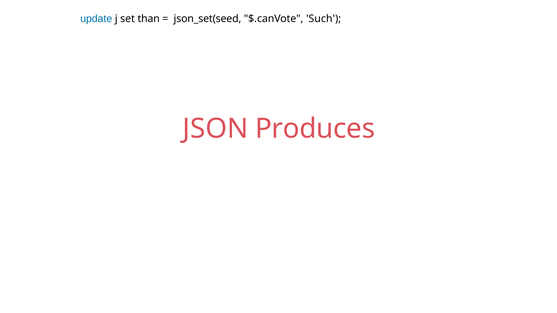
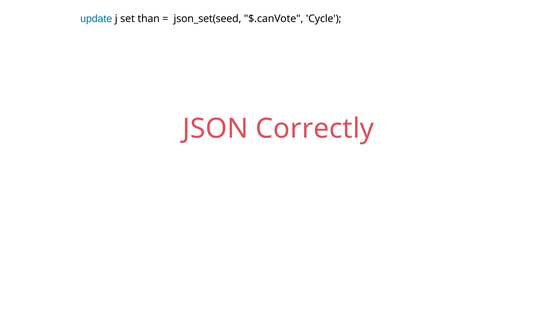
Such: Such -> Cycle (324, 19)
Produces: Produces -> Correctly (315, 129)
